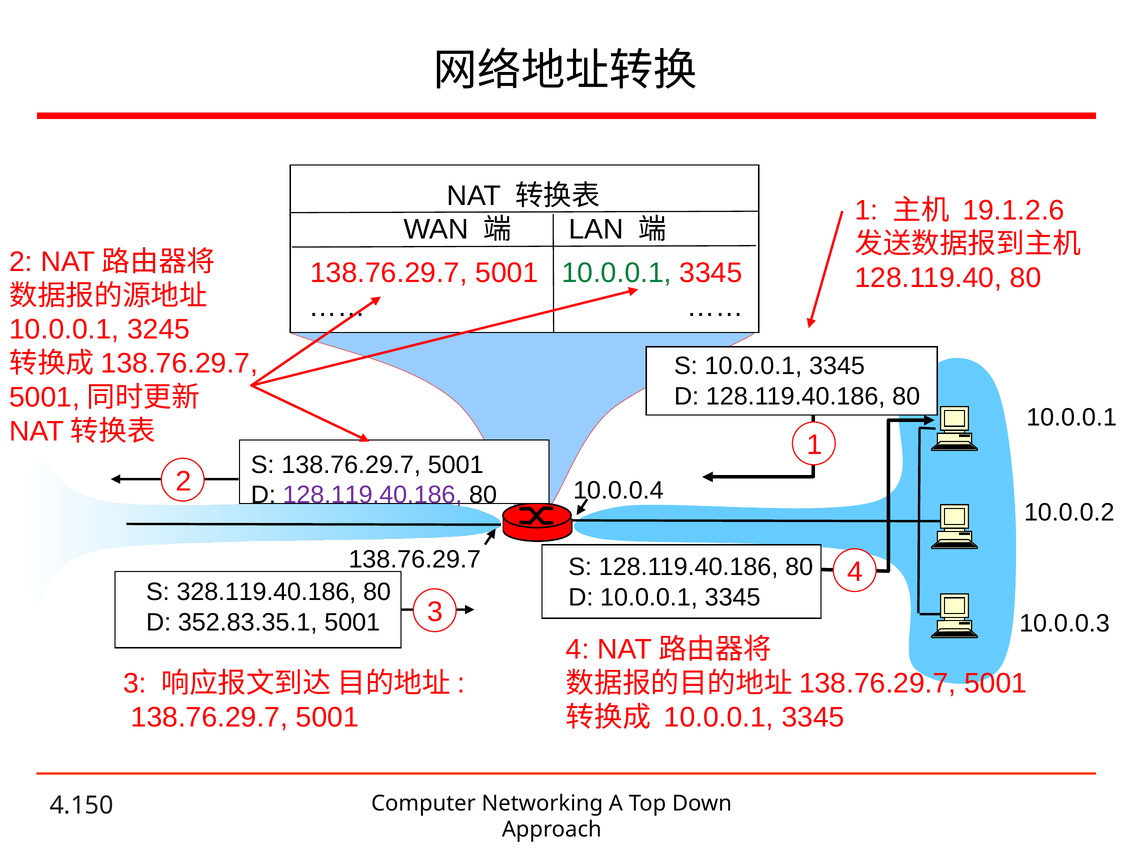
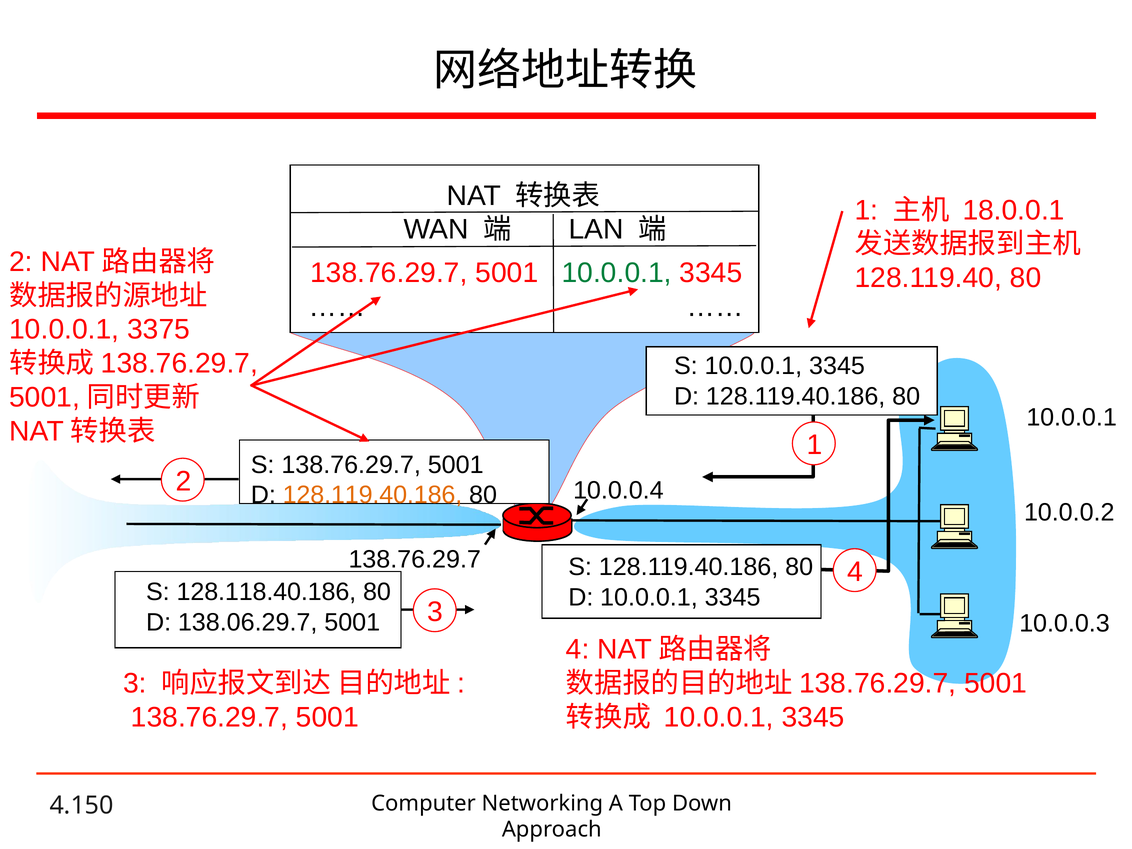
19.1.2.6: 19.1.2.6 -> 18.0.0.1 (1014, 210)
3245: 3245 -> 3375 (159, 330)
128.119.40.186 colour: purple -> orange (372, 495)
328.119.40.186: 328.119.40.186 -> 128.118.40.186 (266, 592)
352.83.35.1: 352.83.35.1 -> 138.06.29.7 (248, 622)
